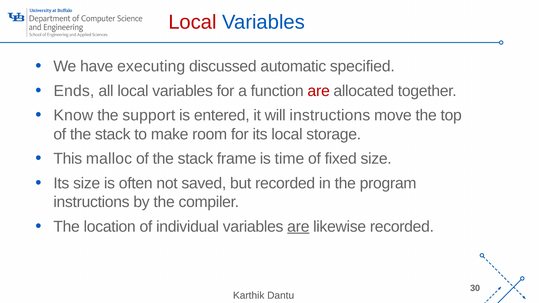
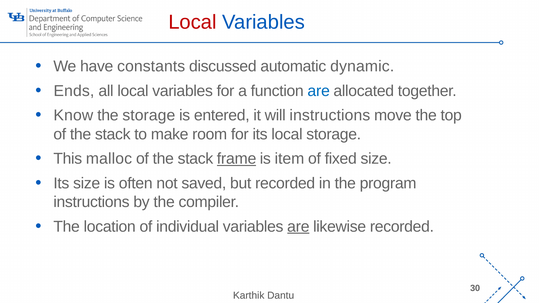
executing: executing -> constants (151, 66)
specified: specified -> dynamic (362, 66)
are colour: red -> blue (319, 91)
the support: support -> storage (149, 115)
frame underline: none -> present (237, 159)
time: time -> item (289, 159)
